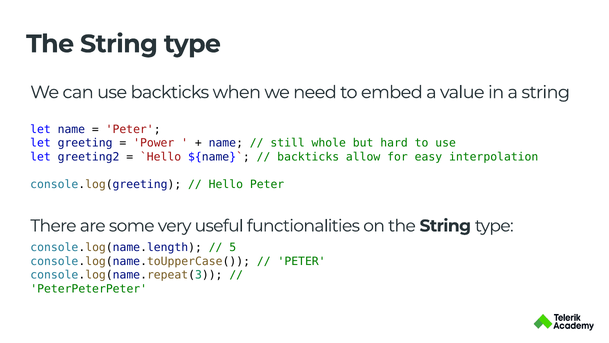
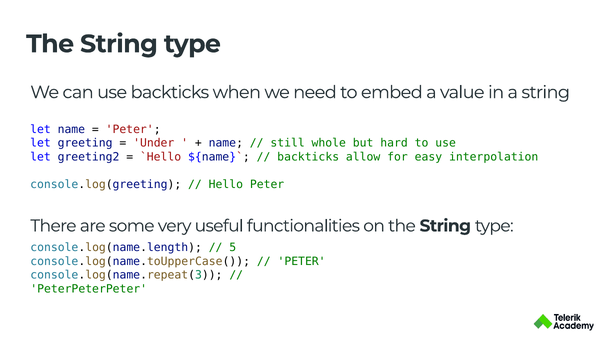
Power: Power -> Under (154, 143)
